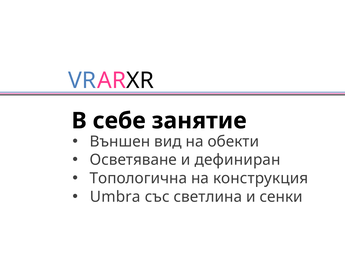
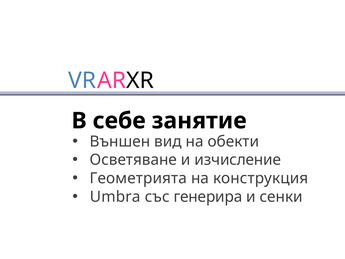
дефиниран: дефиниран -> изчисление (238, 160)
Топологична: Топологична -> Геометрията (138, 178)
светлина: светлина -> генерира (208, 197)
